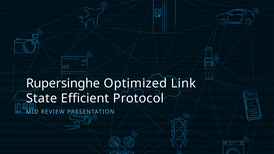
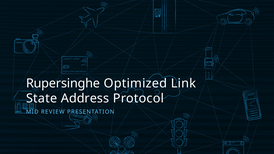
Efficient: Efficient -> Address (85, 99)
